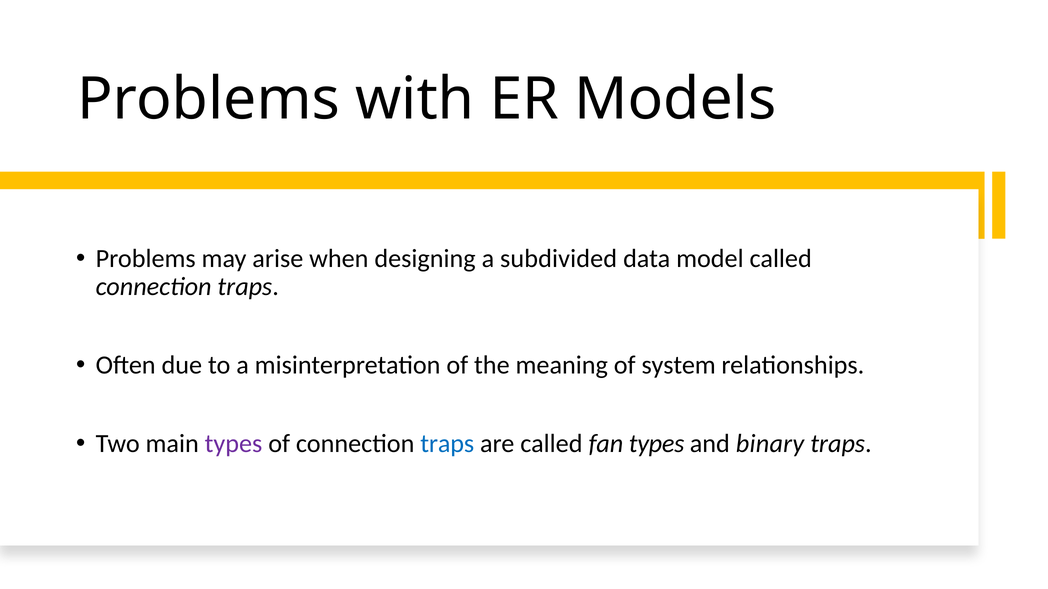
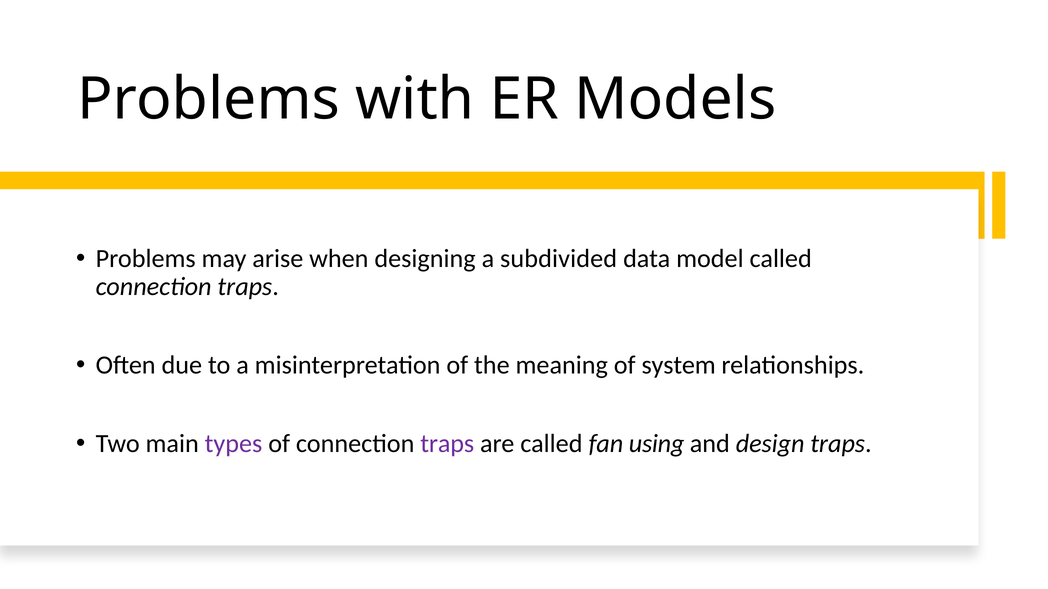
traps colour: blue -> purple (447, 444)
fan types: types -> using (657, 444)
binary: binary -> design (770, 444)
